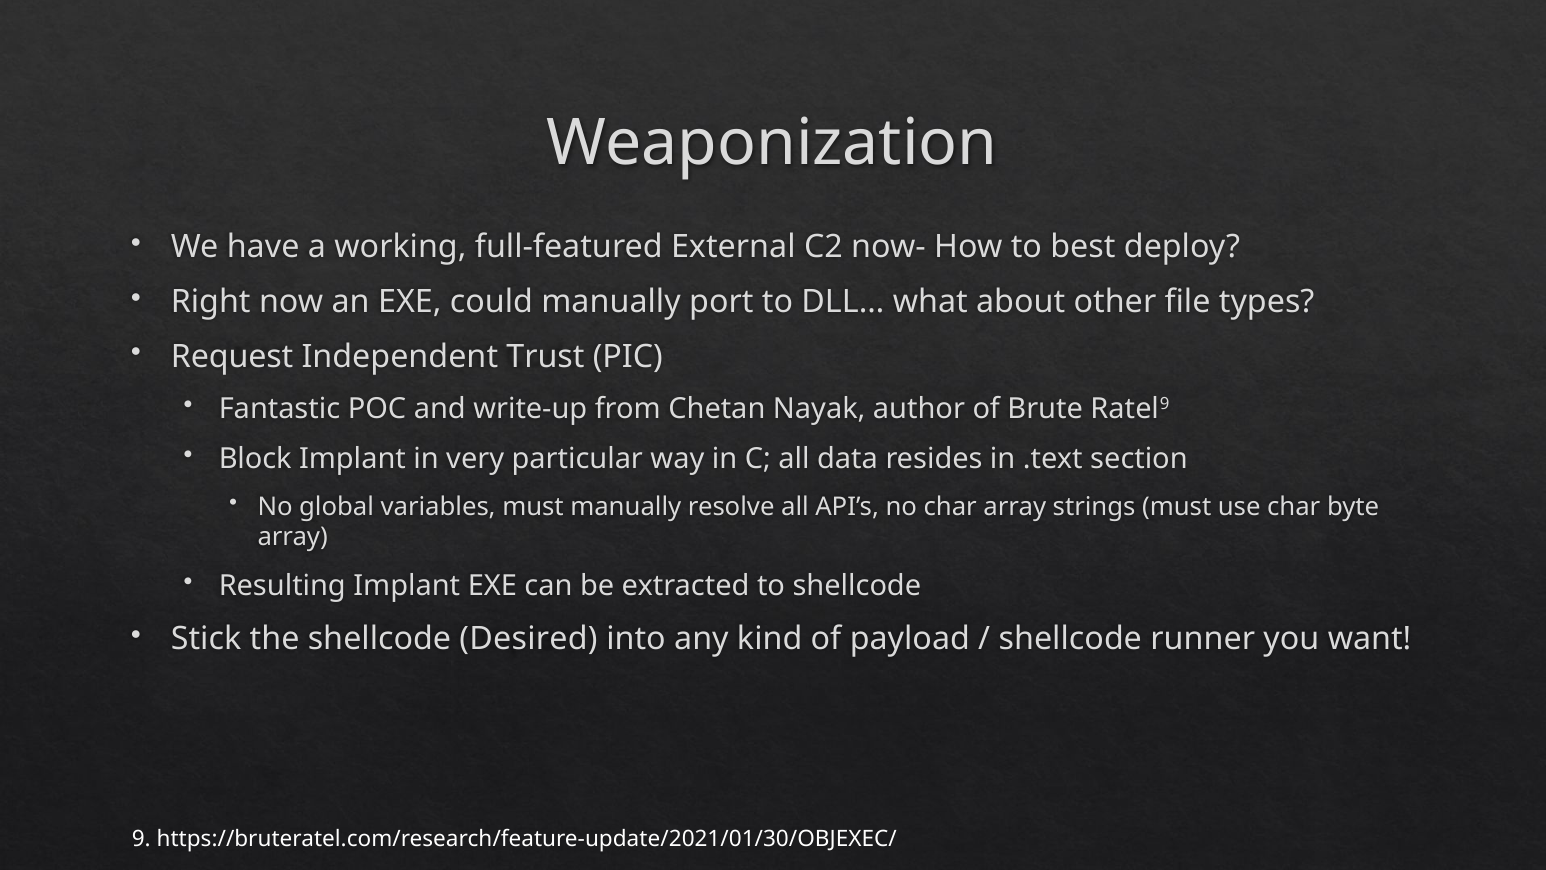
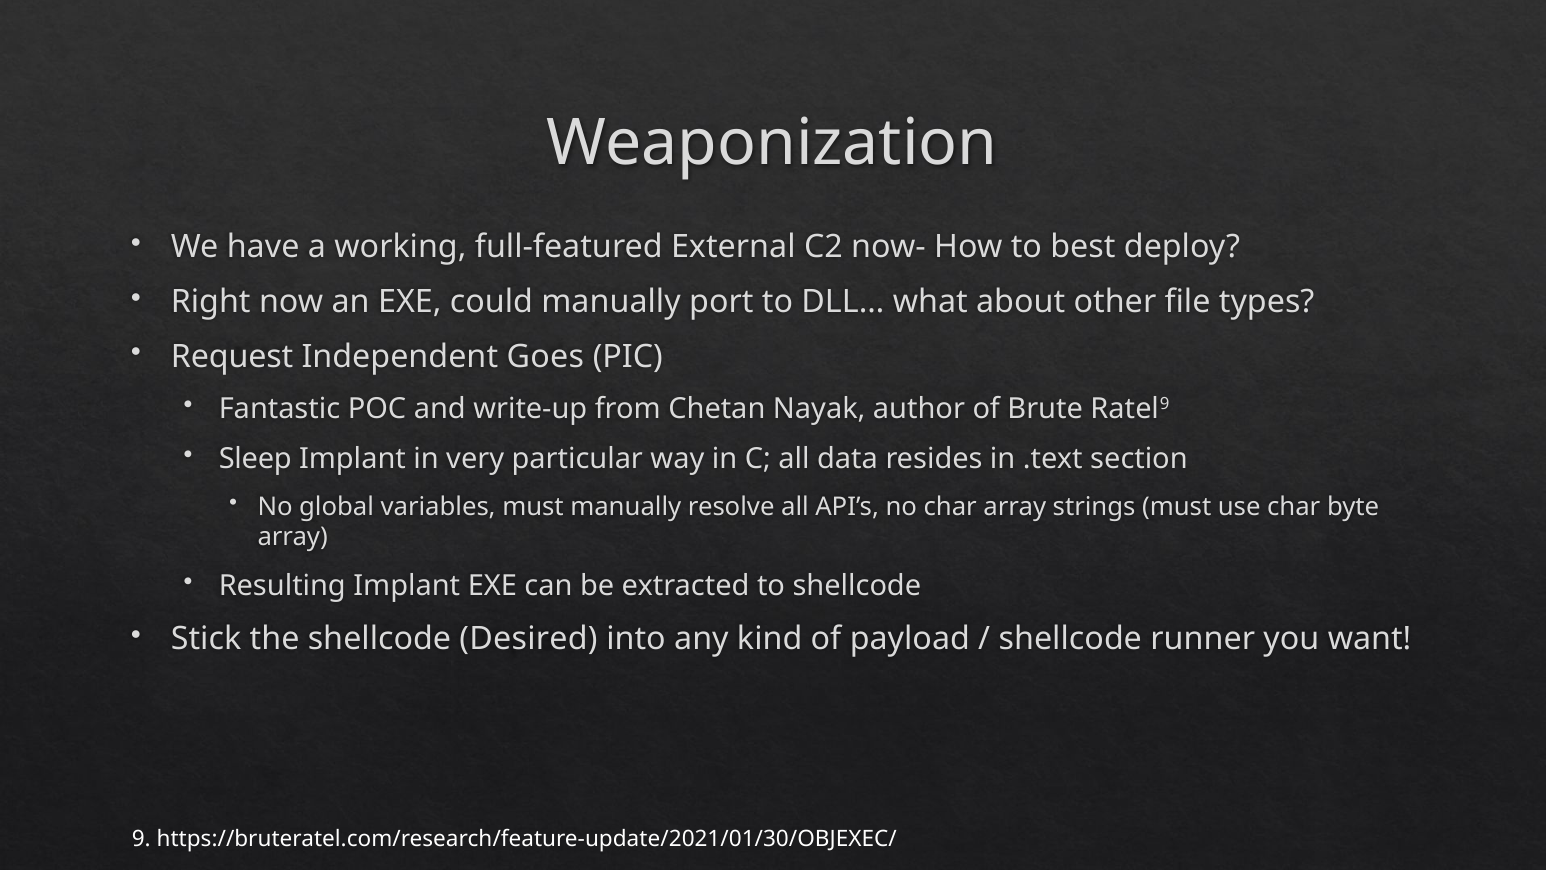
Trust: Trust -> Goes (545, 357)
Block: Block -> Sleep (255, 459)
